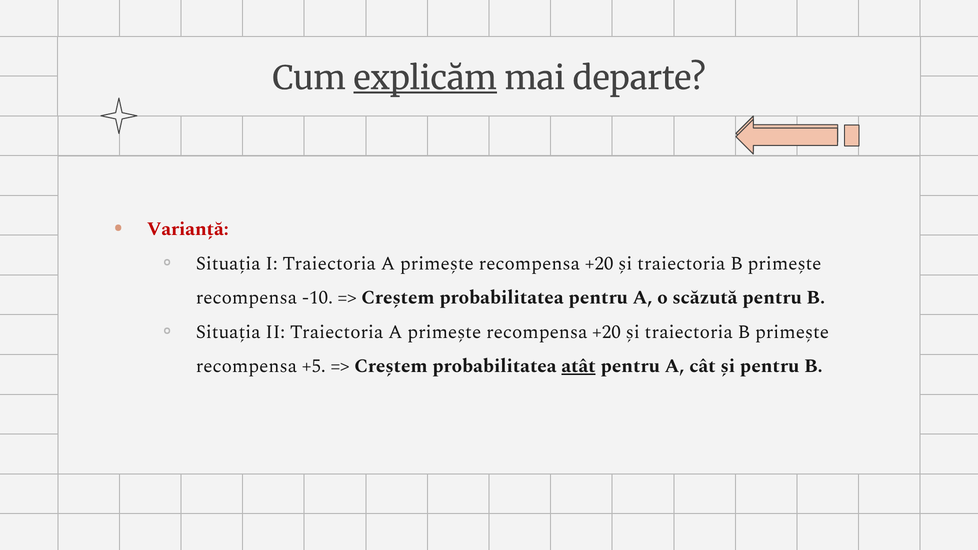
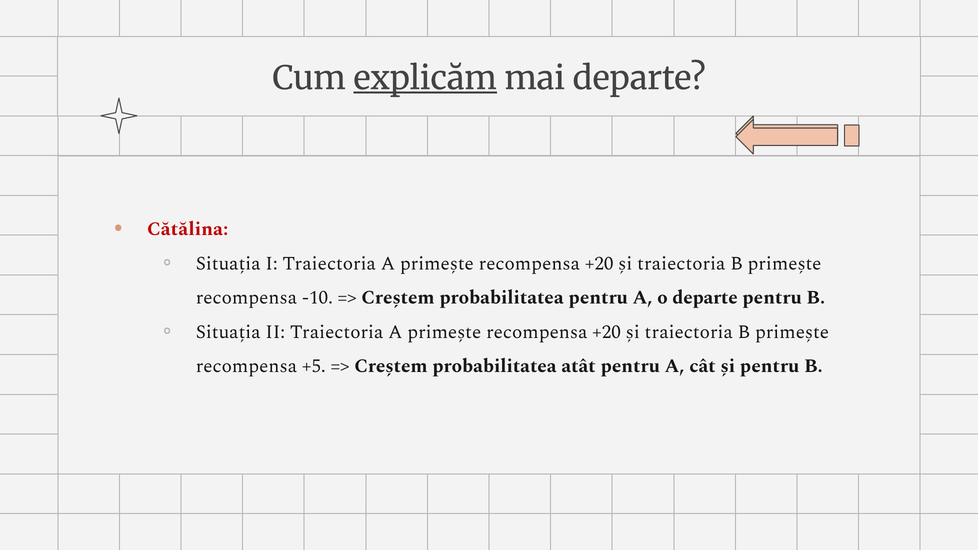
Varianță: Varianță -> Cătălina (188, 229)
o scăzută: scăzută -> departe (705, 298)
atât underline: present -> none (579, 366)
